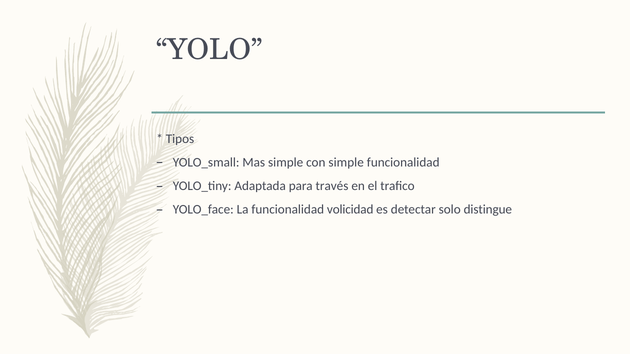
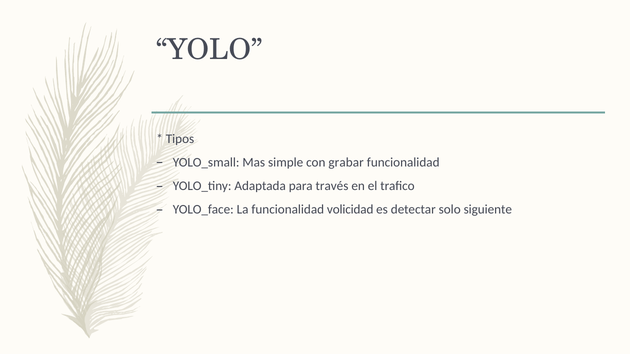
con simple: simple -> grabar (346, 162)
distingue: distingue -> siguiente (488, 210)
